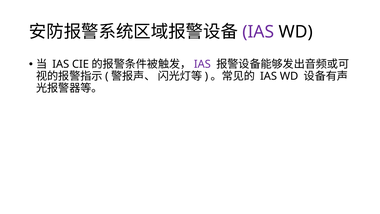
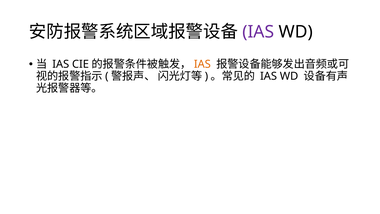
IAS colour: purple -> orange (202, 64)
